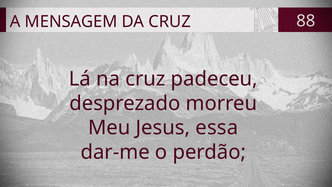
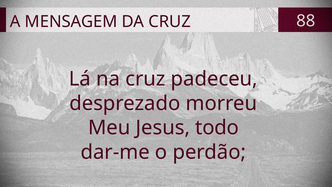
essa: essa -> todo (217, 128)
